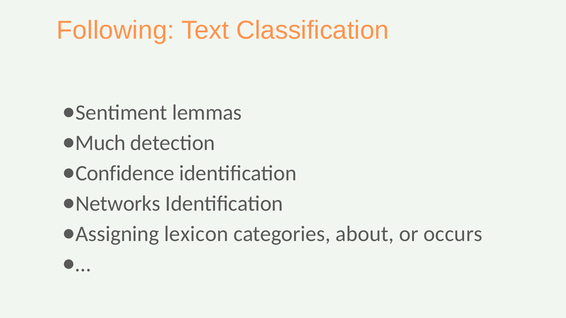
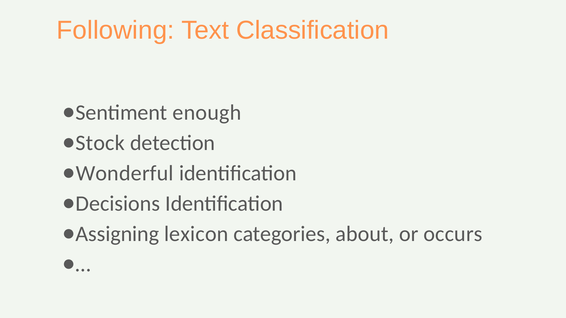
lemmas: lemmas -> enough (207, 113)
Much: Much -> Stock (100, 143)
Confidence: Confidence -> Wonderful (125, 174)
Networks: Networks -> Decisions (118, 204)
